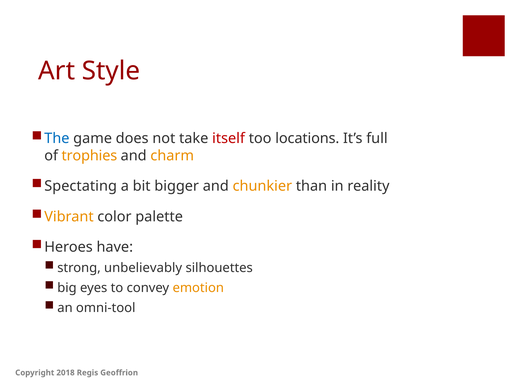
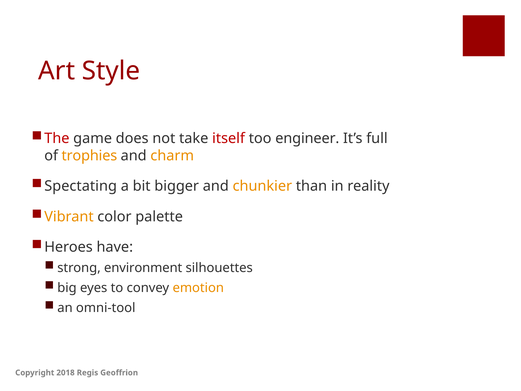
The colour: blue -> red (57, 138)
locations: locations -> engineer (307, 138)
unbelievably: unbelievably -> environment (143, 268)
